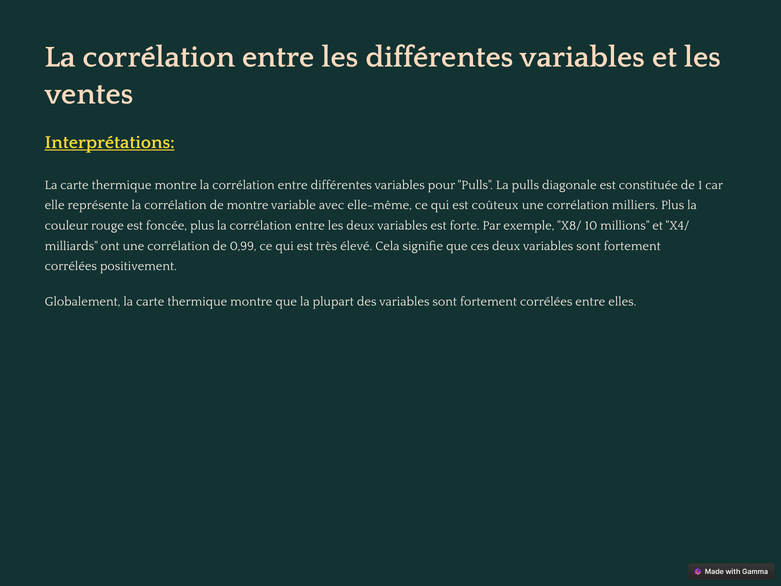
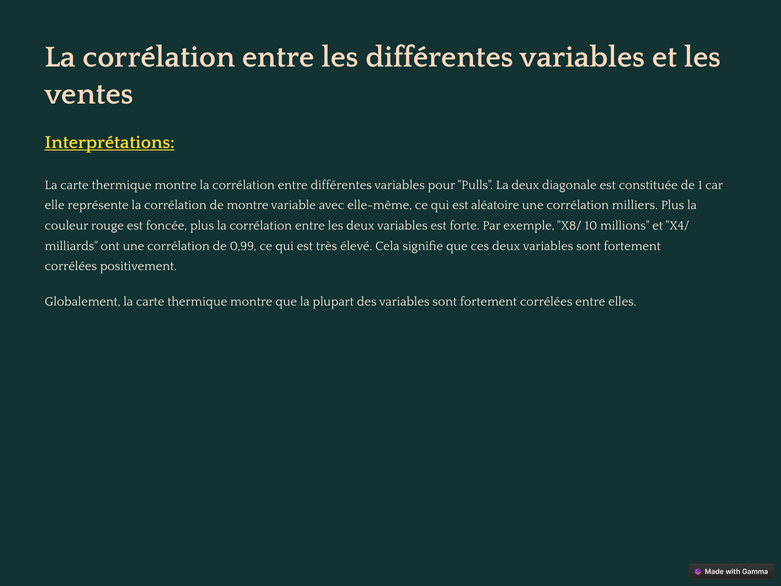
La pulls: pulls -> deux (525, 185)
coûteux: coûteux -> aléatoire (495, 205)
